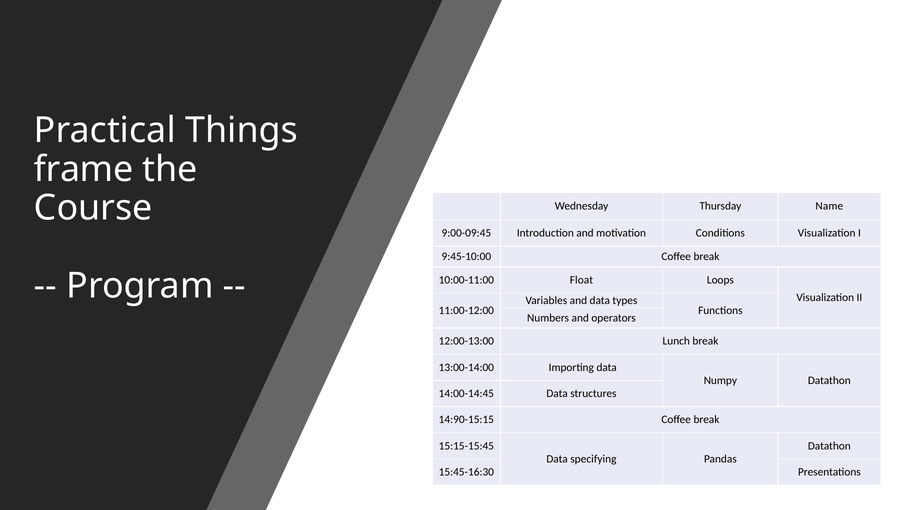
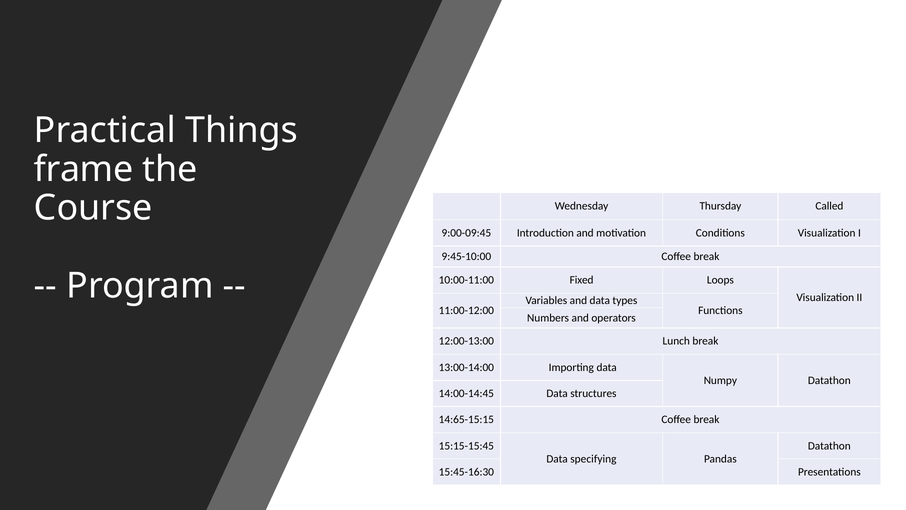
Name: Name -> Called (829, 206)
Float: Float -> Fixed (582, 280)
14:90-15:15: 14:90-15:15 -> 14:65-15:15 (466, 419)
